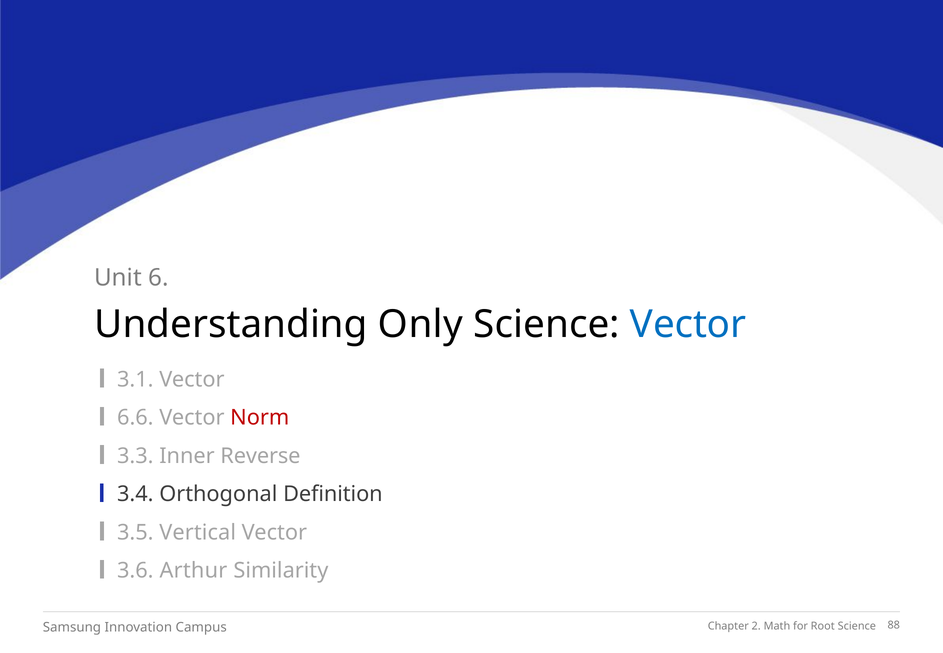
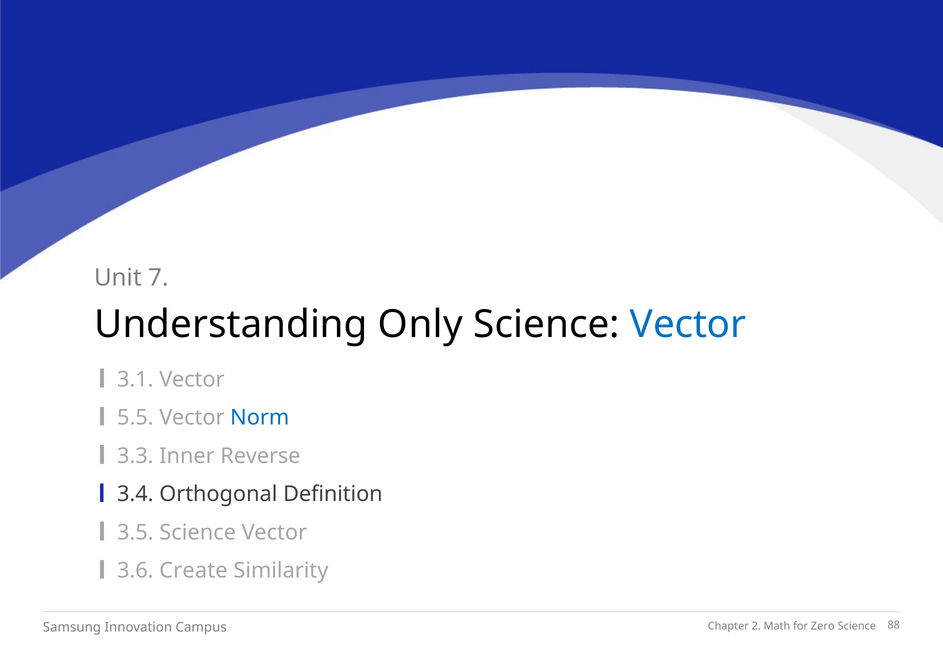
6: 6 -> 7 (158, 278)
6.6: 6.6 -> 5.5 (135, 418)
Norm colour: red -> blue (260, 418)
3.5 Vertical: Vertical -> Science (198, 533)
Arthur: Arthur -> Create (193, 571)
Root: Root -> Zero (823, 626)
